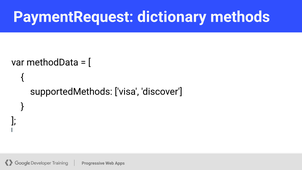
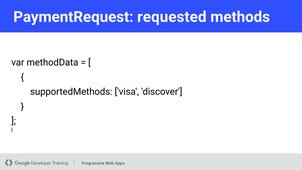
dictionary: dictionary -> requested (172, 17)
